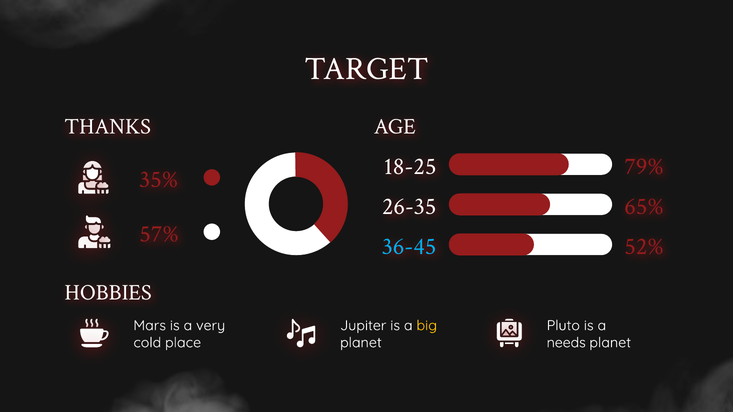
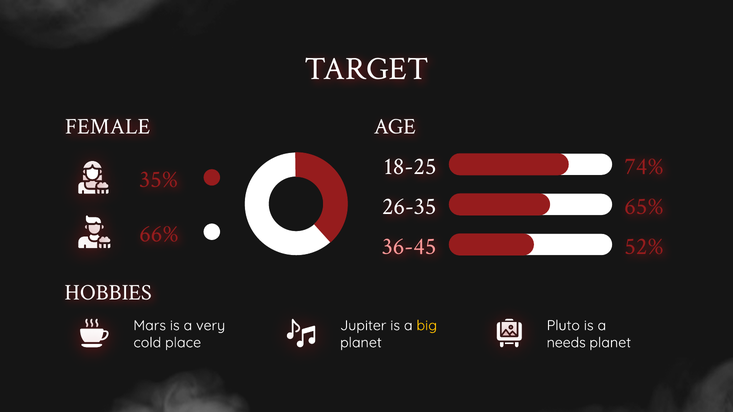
THANKS: THANKS -> FEMALE (108, 126)
79%: 79% -> 74% (644, 166)
57%: 57% -> 66% (159, 234)
36-45 colour: light blue -> pink (409, 246)
